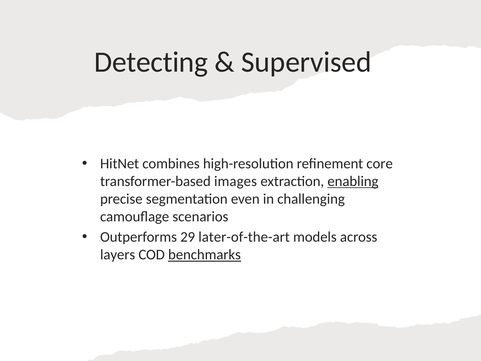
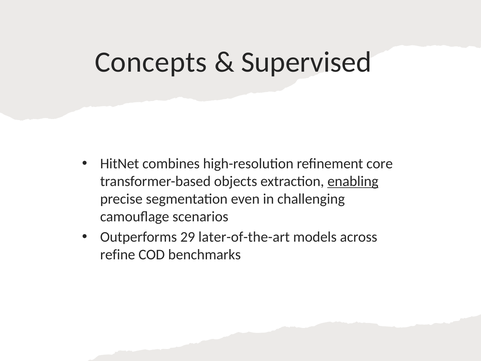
Detecting: Detecting -> Concepts (151, 62)
images: images -> objects (236, 181)
layers: layers -> refine (118, 255)
benchmarks underline: present -> none (205, 255)
